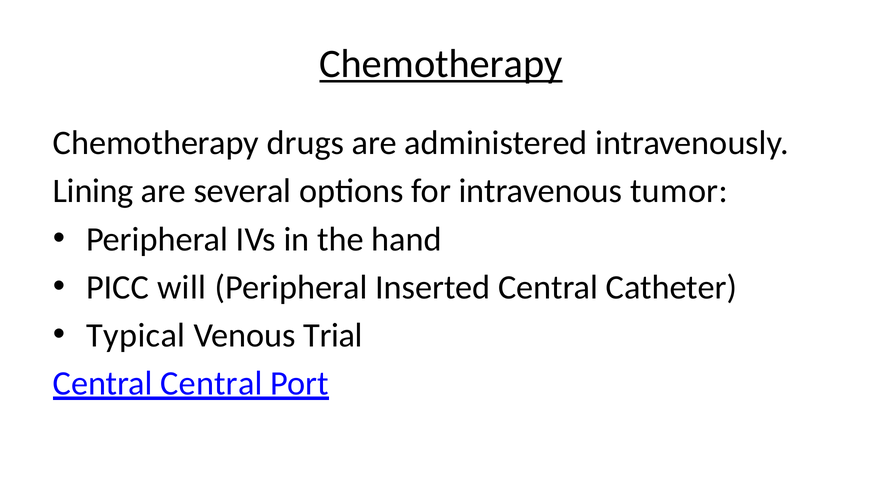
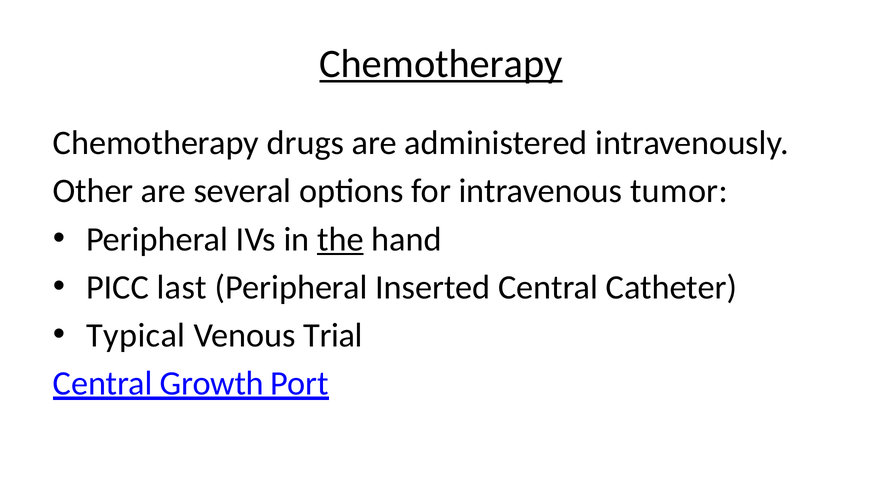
Lining: Lining -> Other (93, 191)
the underline: none -> present (340, 239)
will: will -> last (182, 287)
Central Central: Central -> Growth (212, 383)
